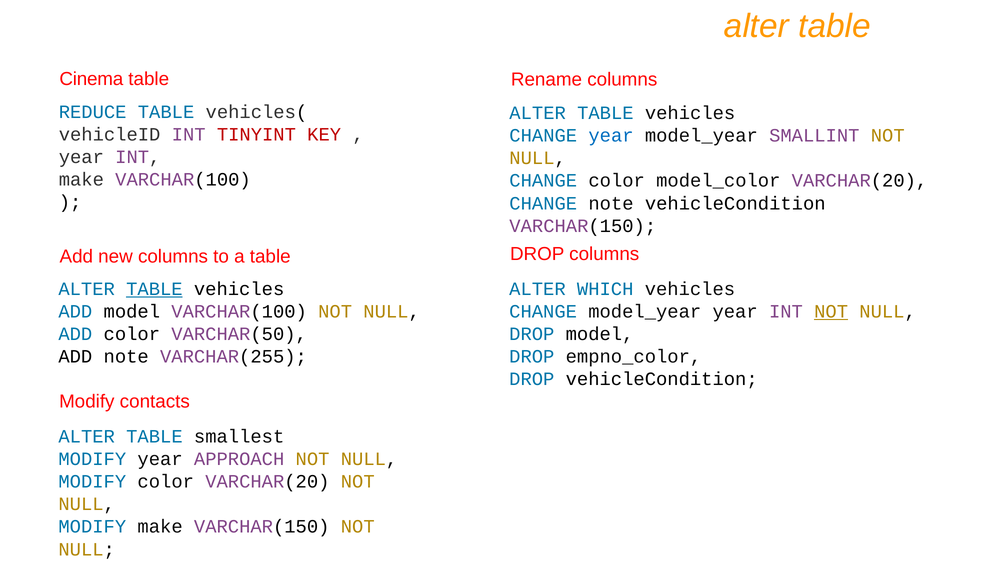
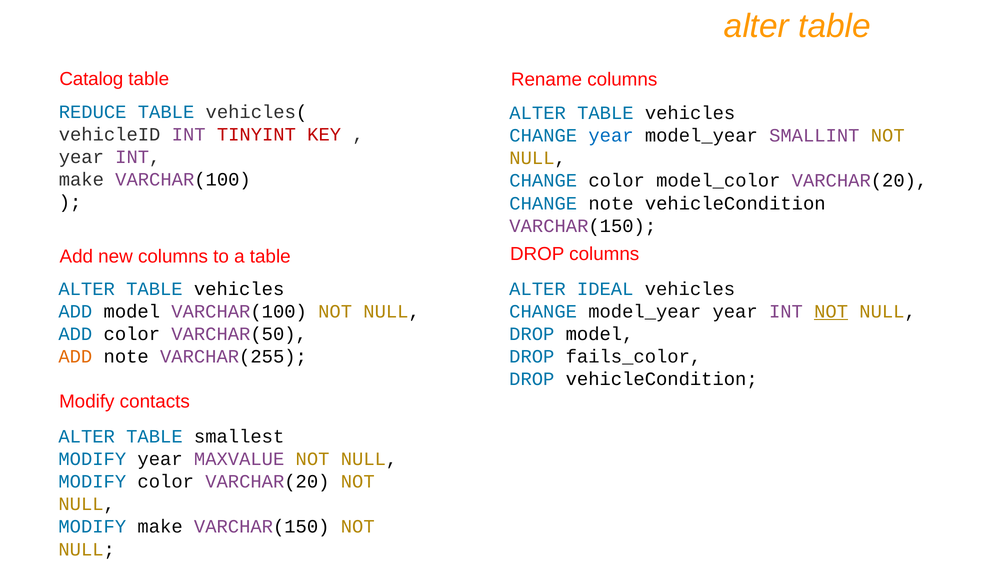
Cinema: Cinema -> Catalog (91, 79)
TABLE underline: present -> none (154, 289)
WHICH: WHICH -> IDEAL (605, 289)
ADD colour: black -> orange (75, 357)
empno_color: empno_color -> fails_color (633, 356)
APPROACH: APPROACH -> MAXVALUE (239, 459)
